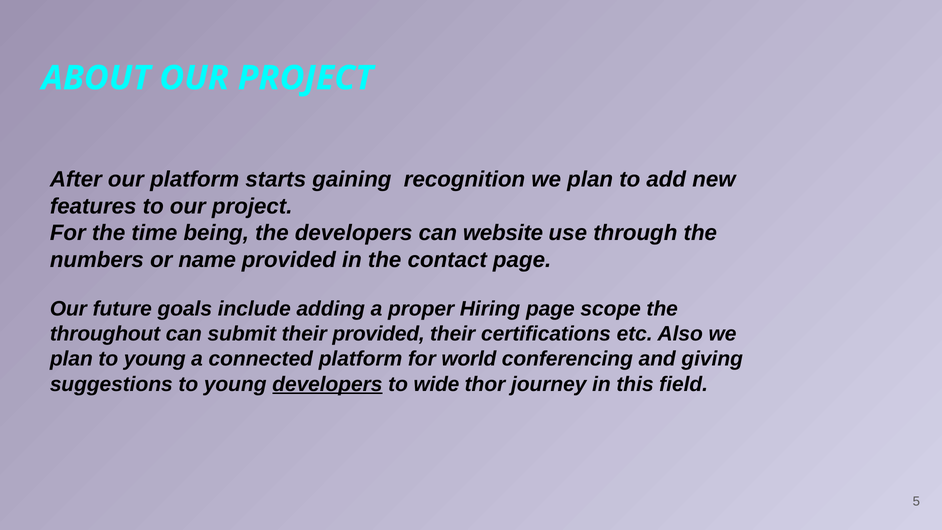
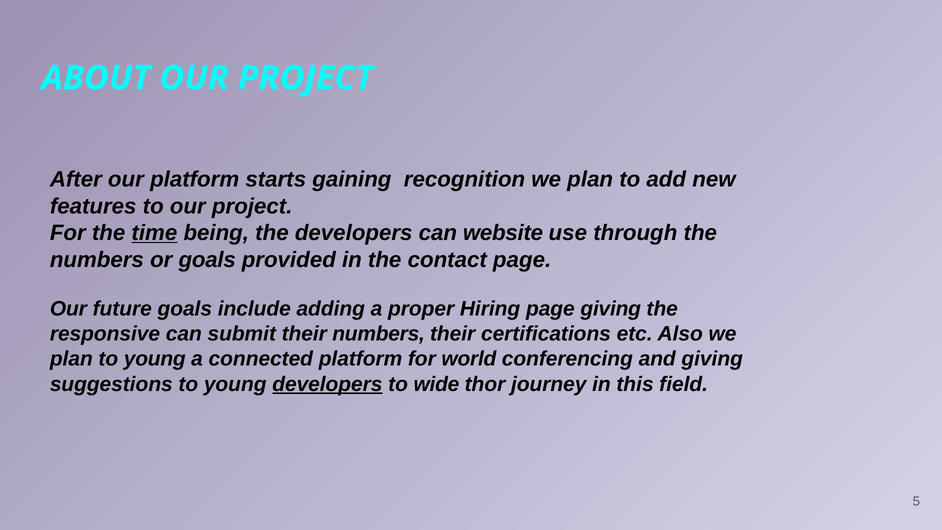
time underline: none -> present (154, 233)
or name: name -> goals (207, 260)
page scope: scope -> giving (611, 309)
throughout: throughout -> responsive (105, 334)
their provided: provided -> numbers (379, 334)
